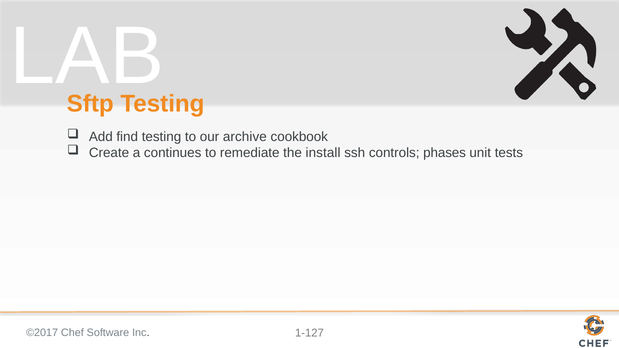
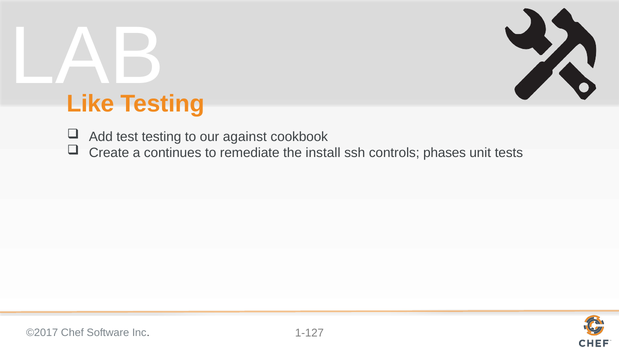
Sftp: Sftp -> Like (90, 104)
find: find -> test (127, 137)
archive: archive -> against (245, 137)
